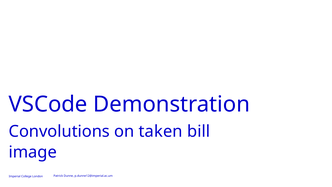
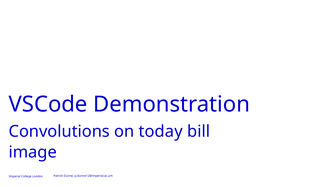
taken: taken -> today (161, 131)
